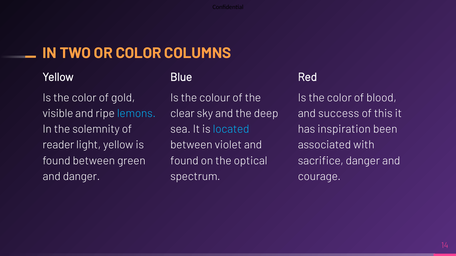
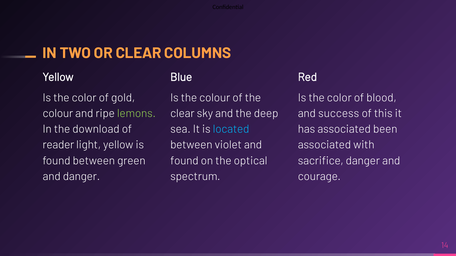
OR COLOR: COLOR -> CLEAR (139, 53)
visible: visible -> colour (58, 114)
lemons colour: light blue -> light green (136, 114)
solemnity: solemnity -> download (96, 129)
has inspiration: inspiration -> associated (344, 129)
